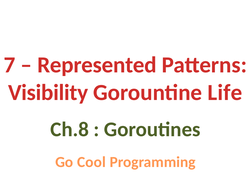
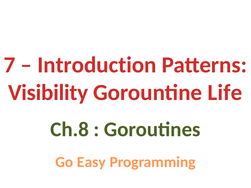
Represented: Represented -> Introduction (97, 65)
Cool: Cool -> Easy (91, 162)
